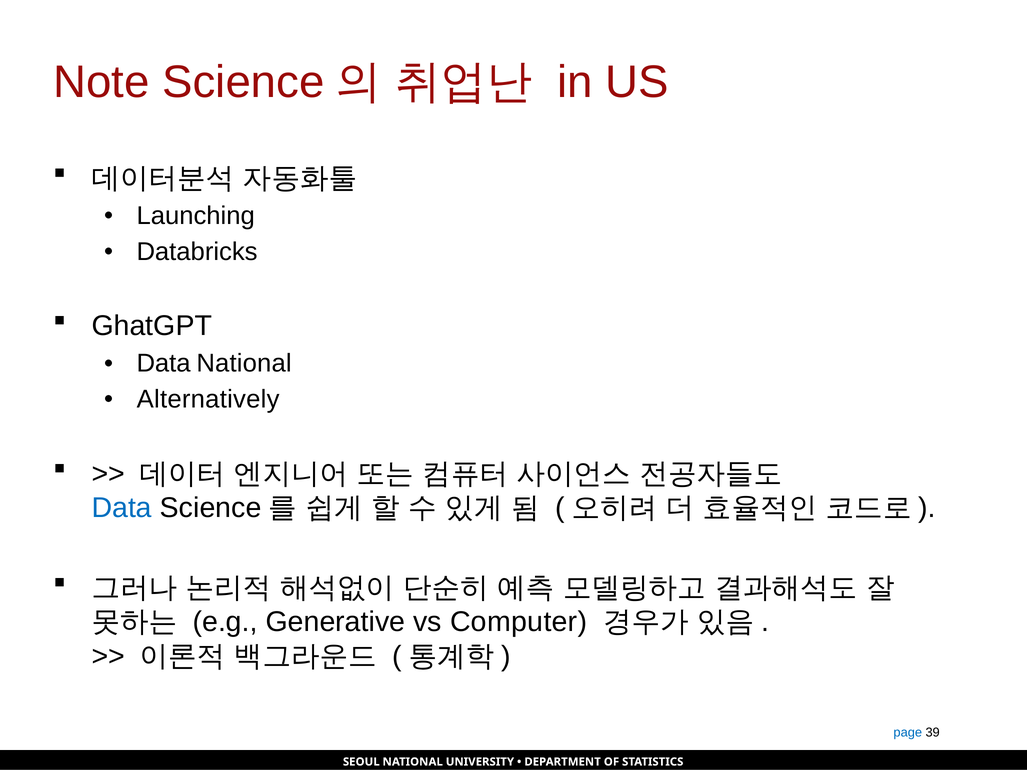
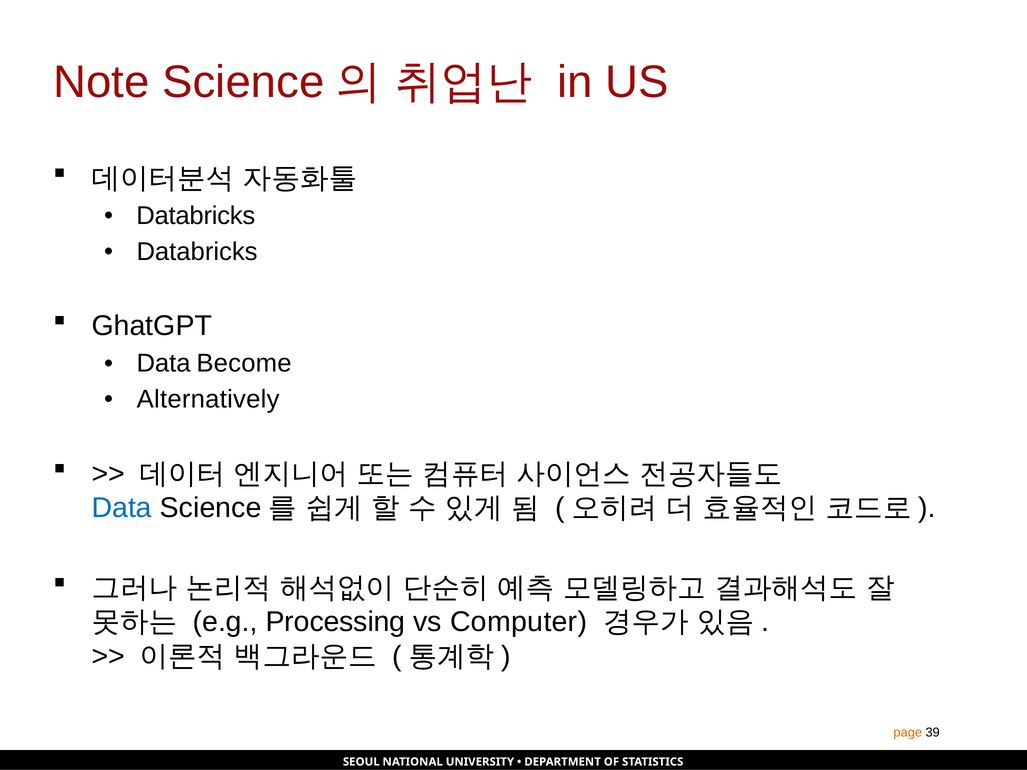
Launching: Launching -> Databricks (196, 216)
Data National: National -> Become (244, 364)
Generative: Generative -> Processing (335, 622)
page colour: blue -> orange (908, 733)
